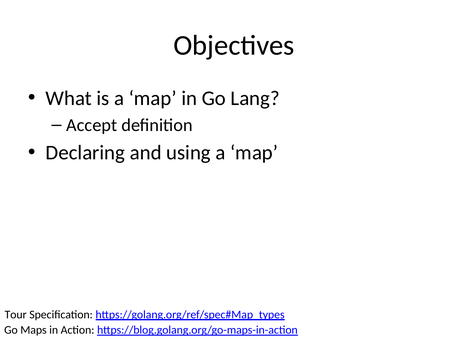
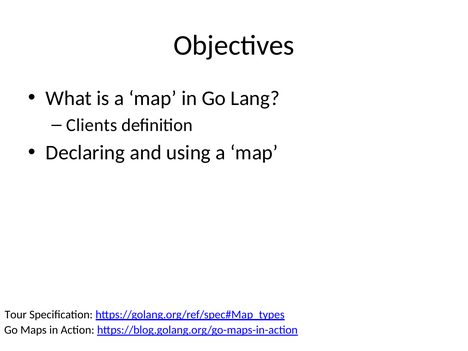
Accept: Accept -> Clients (92, 125)
